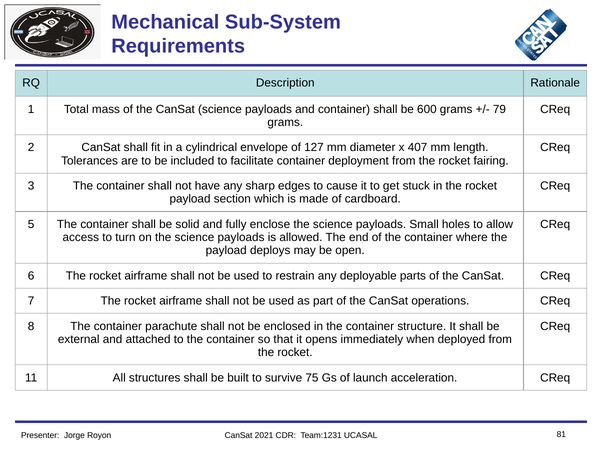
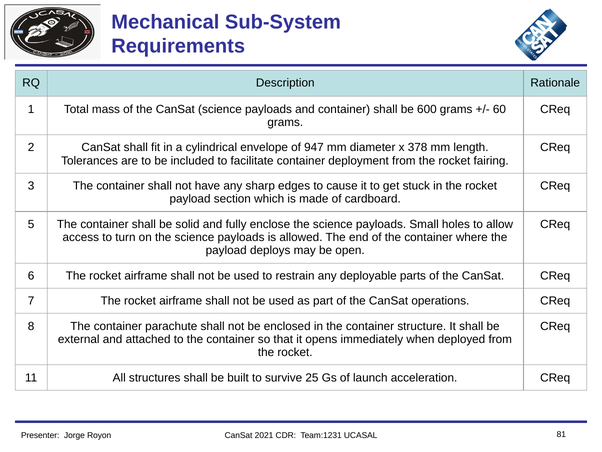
79: 79 -> 60 (499, 109)
127: 127 -> 947 (314, 147)
407: 407 -> 378 (418, 147)
75: 75 -> 25 (312, 377)
